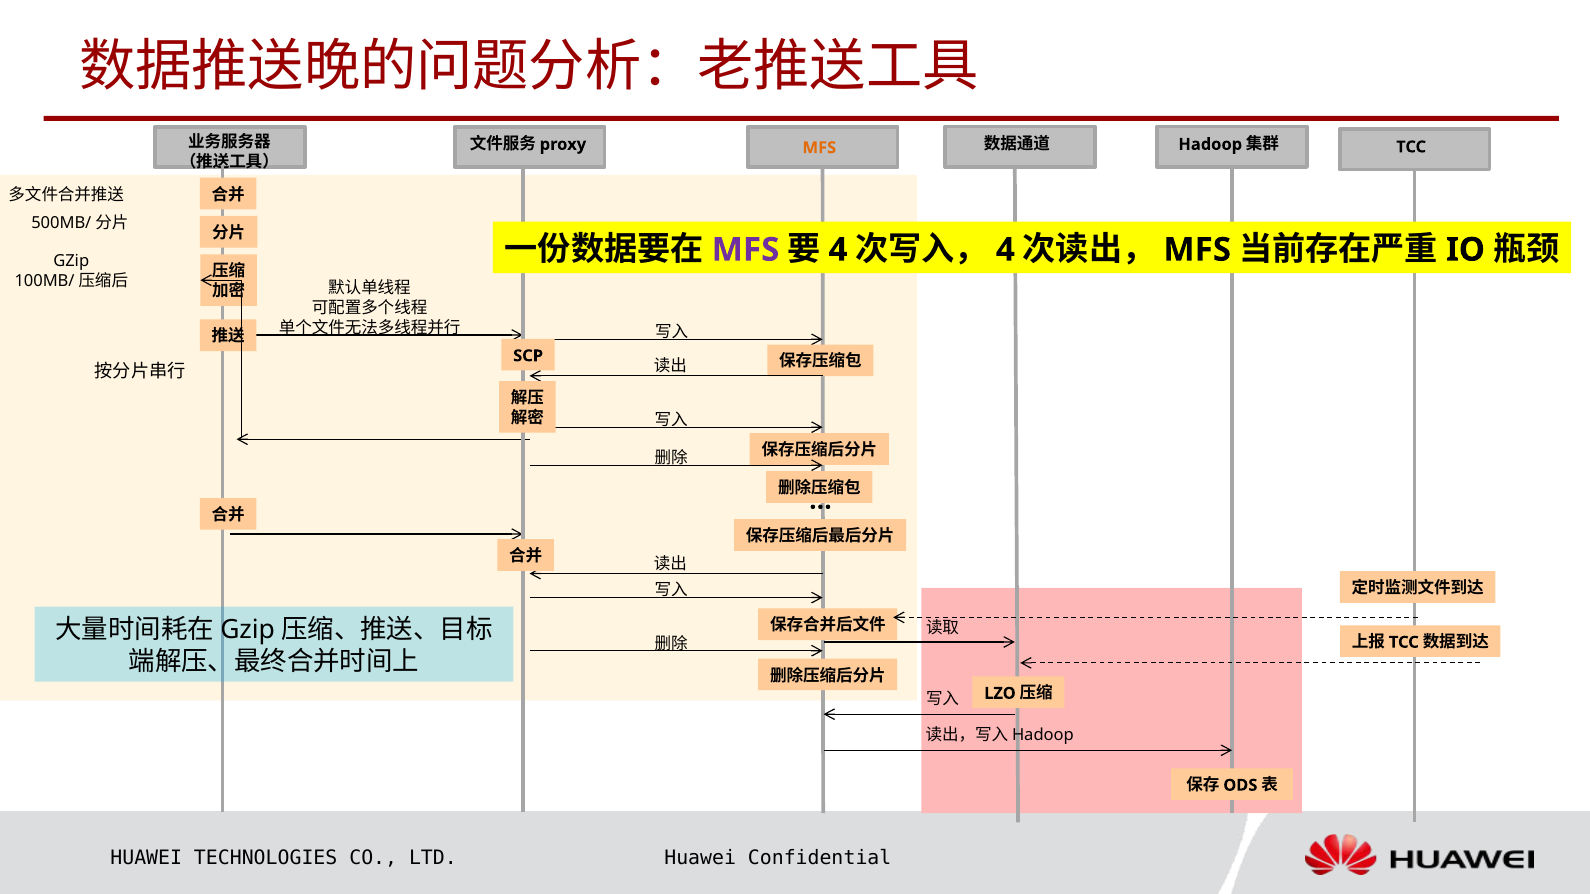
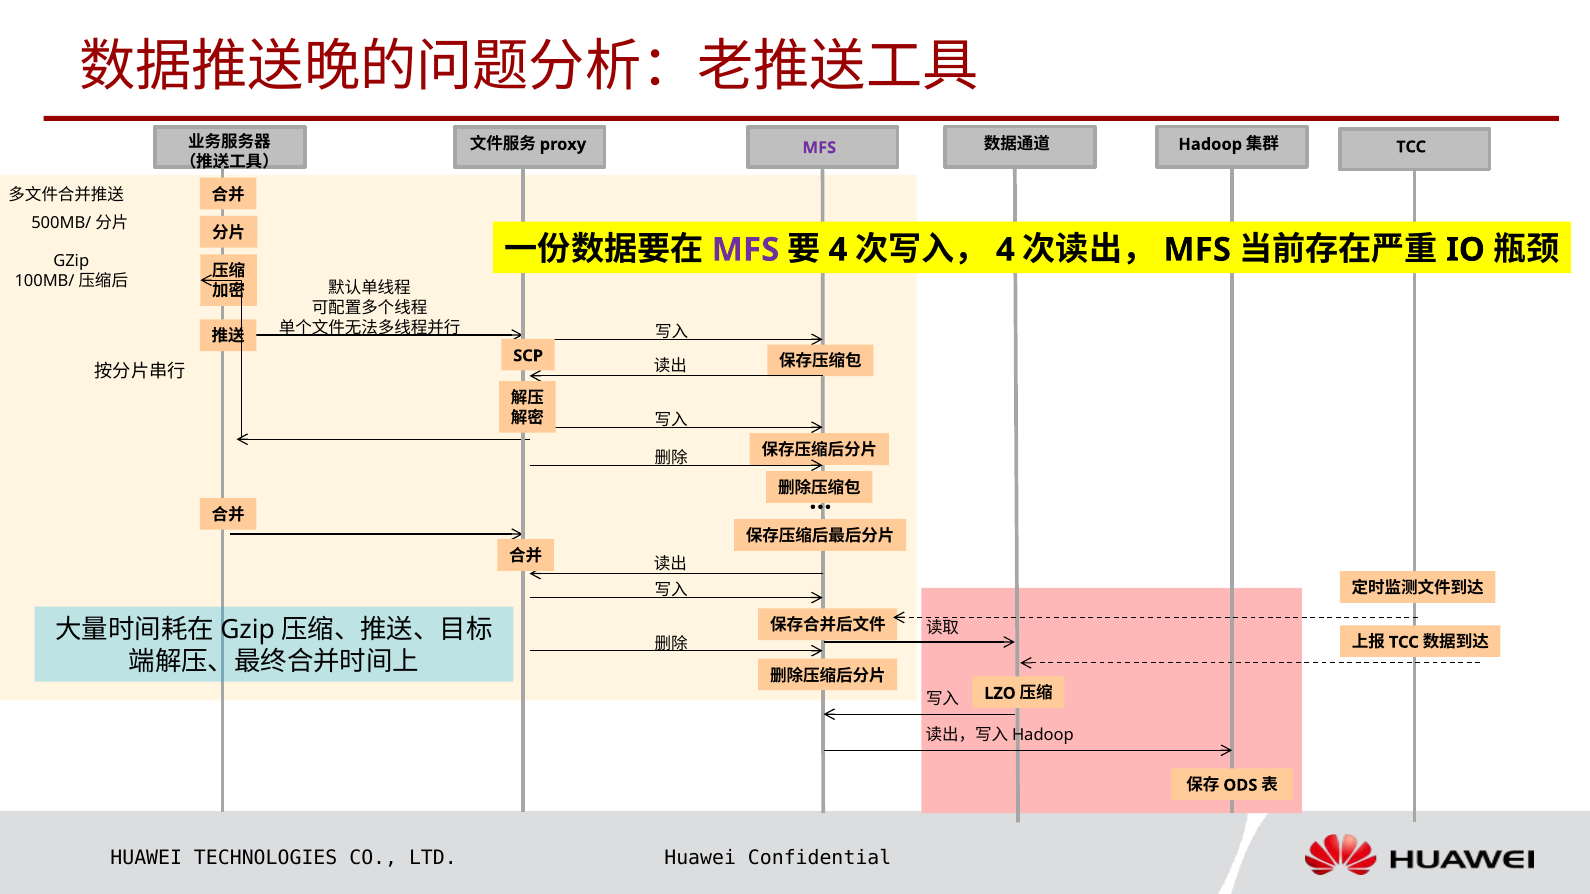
MFS colour: orange -> purple (819, 148)
